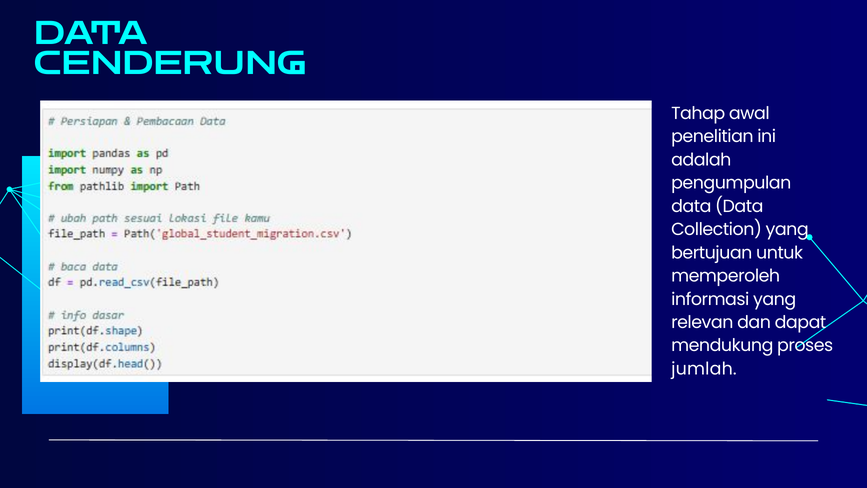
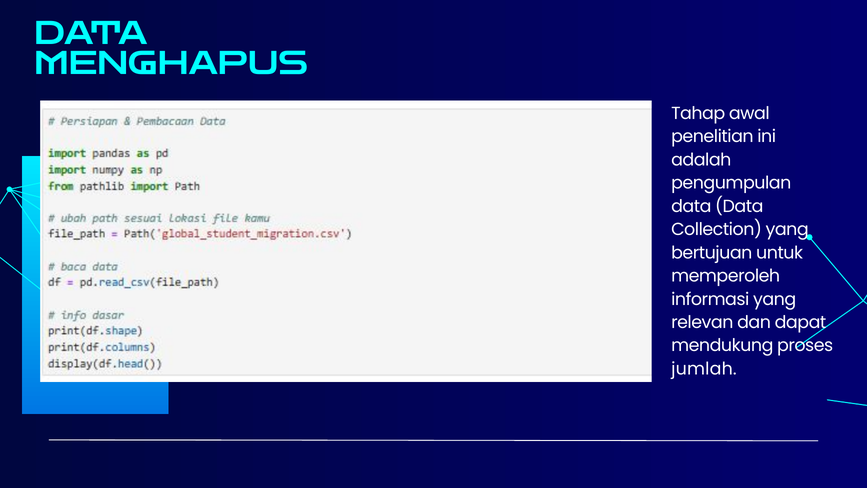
CENDERUNG: CENDERUNG -> MENGHAPUS (171, 64)
